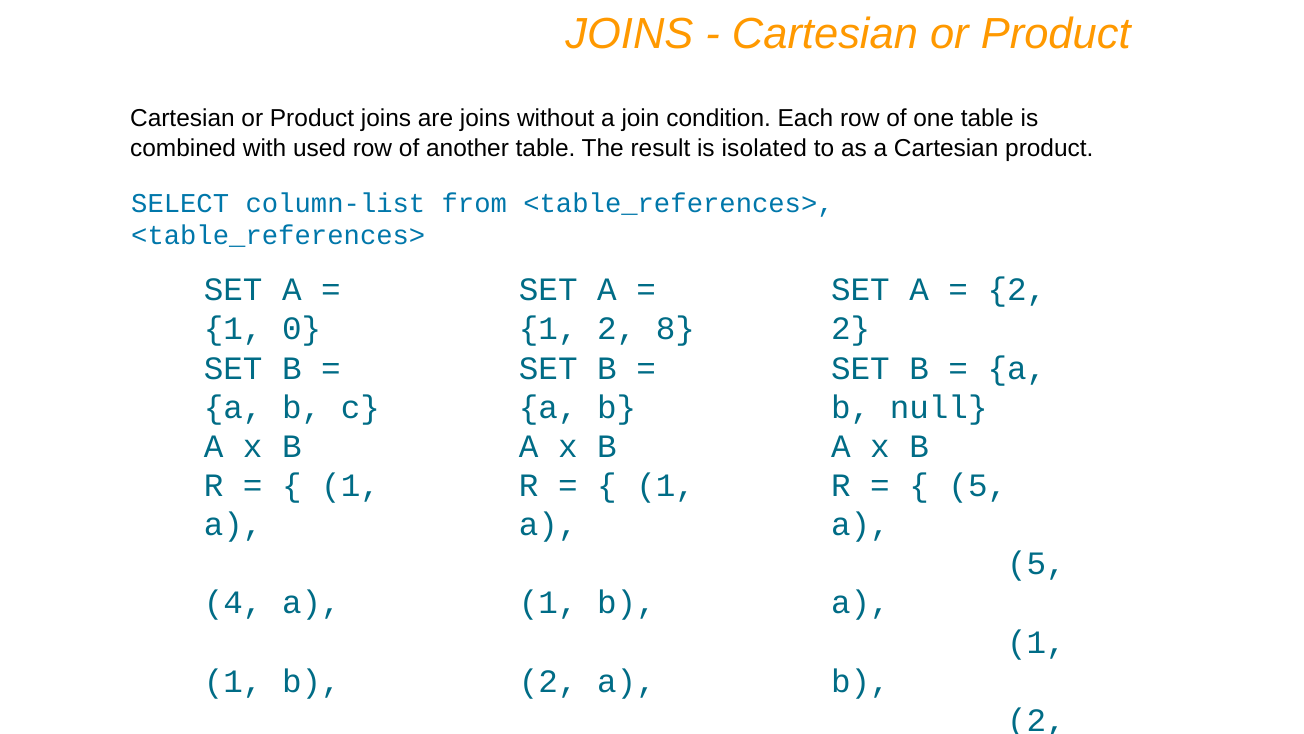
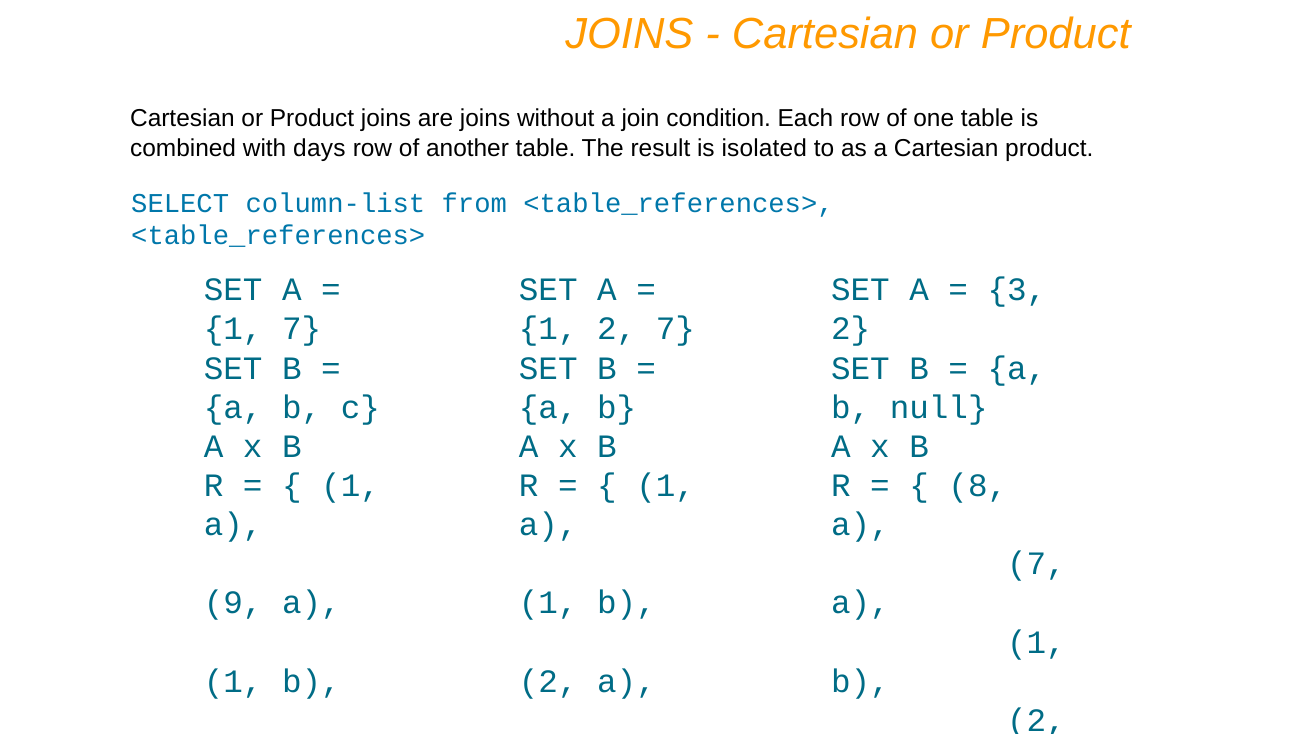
used: used -> days (319, 148)
2: 2 -> 3 (1017, 290)
1 0: 0 -> 7 (302, 329)
2 8: 8 -> 7 (675, 329)
5: 5 -> 8 (978, 485)
5: 5 -> 7 (1036, 564)
4: 4 -> 9 (233, 603)
